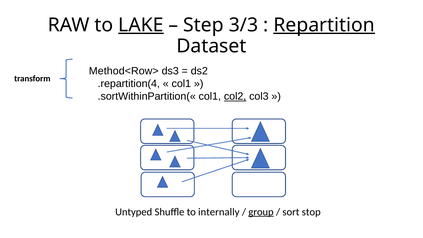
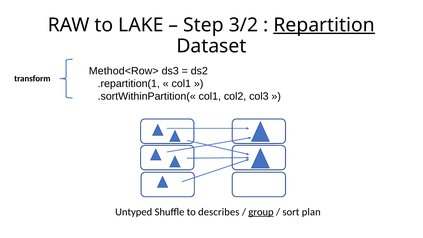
LAKE underline: present -> none (141, 25)
3/3: 3/3 -> 3/2 (244, 25)
.repartition(4: .repartition(4 -> .repartition(1 (129, 84)
col2 underline: present -> none (235, 96)
internally: internally -> describes (219, 212)
stop: stop -> plan (311, 212)
